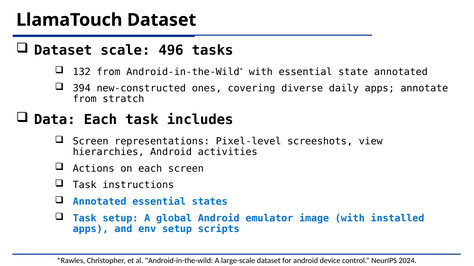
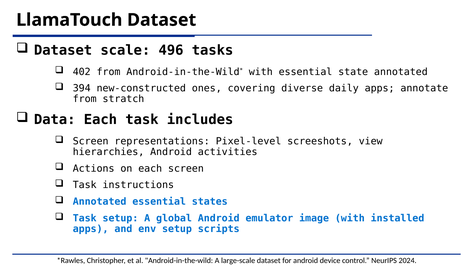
132: 132 -> 402 (82, 72)
